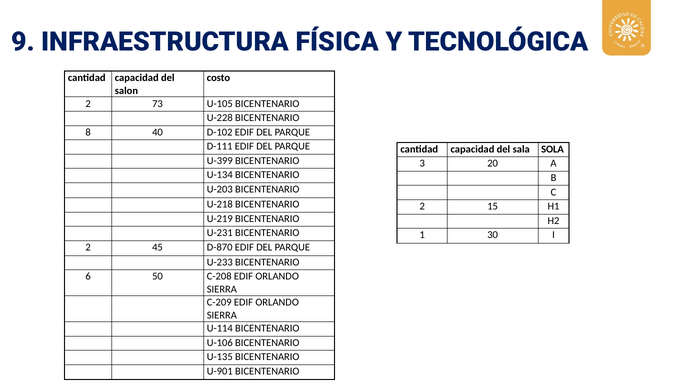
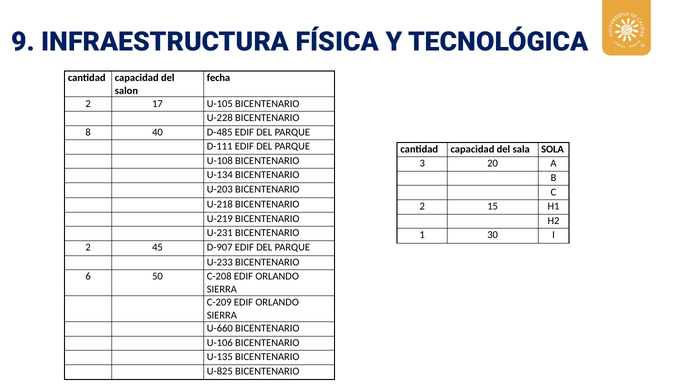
costo: costo -> fecha (218, 78)
73: 73 -> 17 (157, 104)
D-102: D-102 -> D-485 (220, 132)
U-399: U-399 -> U-108 (220, 161)
D-870: D-870 -> D-907 (220, 247)
U-114: U-114 -> U-660 (220, 329)
U-901: U-901 -> U-825 (220, 372)
